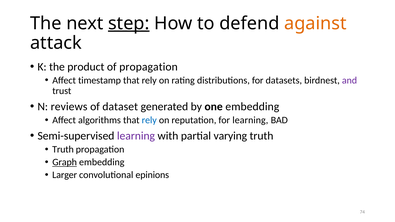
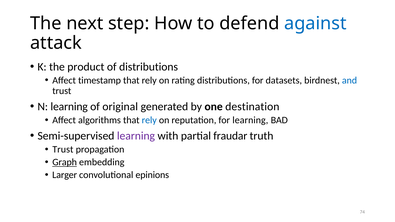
step underline: present -> none (129, 23)
against colour: orange -> blue (315, 23)
of propagation: propagation -> distributions (149, 67)
and colour: purple -> blue (350, 80)
N reviews: reviews -> learning (69, 107)
dataset: dataset -> original (120, 107)
one embedding: embedding -> destination (252, 107)
varying: varying -> fraudar (230, 136)
Truth: Truth -> Trust (63, 150)
